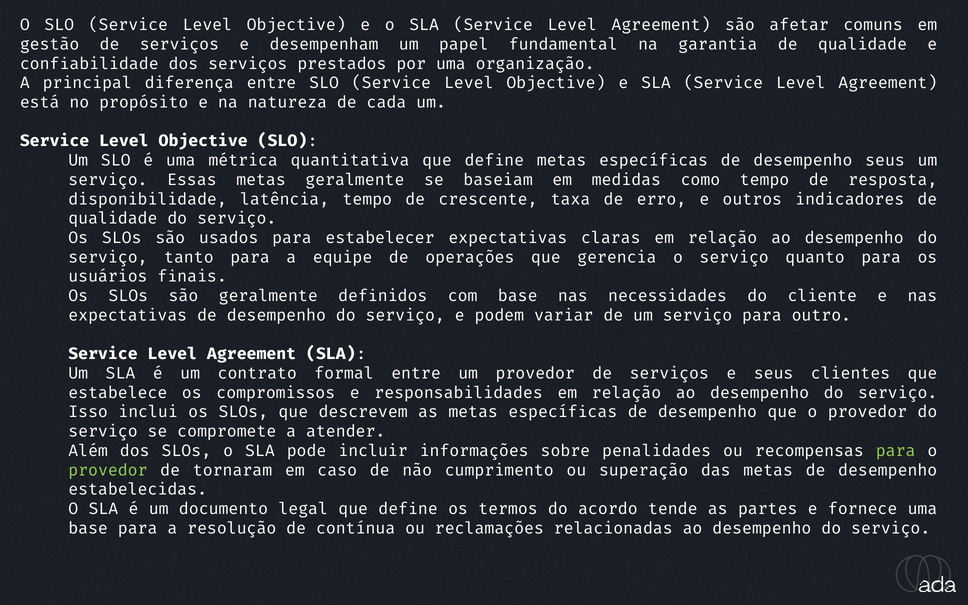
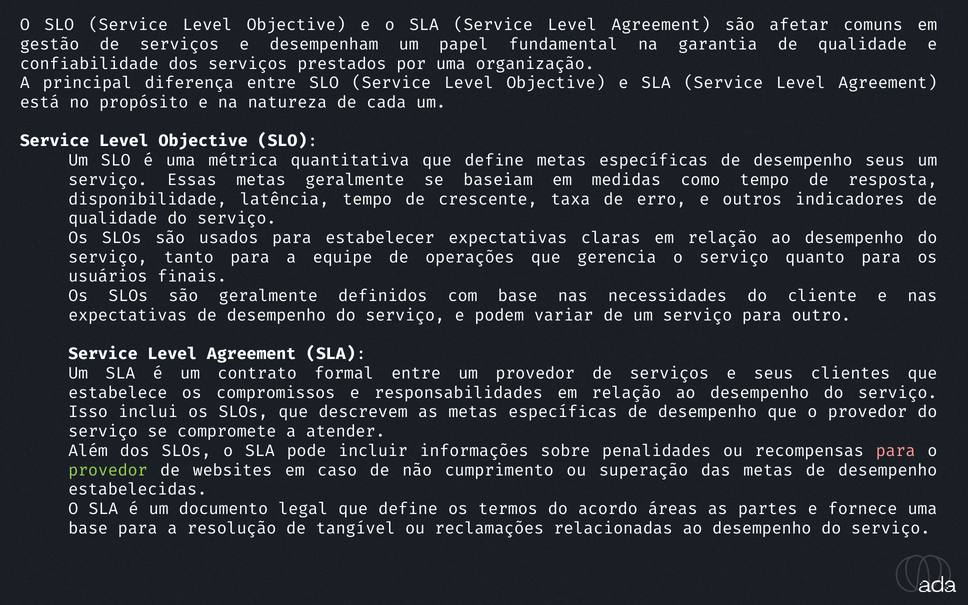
para colour: light green -> pink (896, 451)
tornaram: tornaram -> websites (233, 470)
tende: tende -> áreas (673, 509)
contínua: contínua -> tangível (356, 528)
